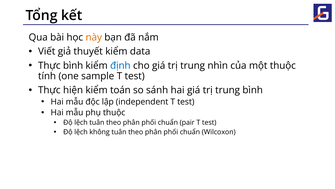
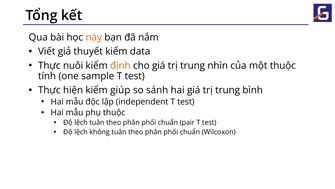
Thực bình: bình -> nuôi (73, 65)
định colour: blue -> orange (120, 65)
toán: toán -> giúp (120, 90)
